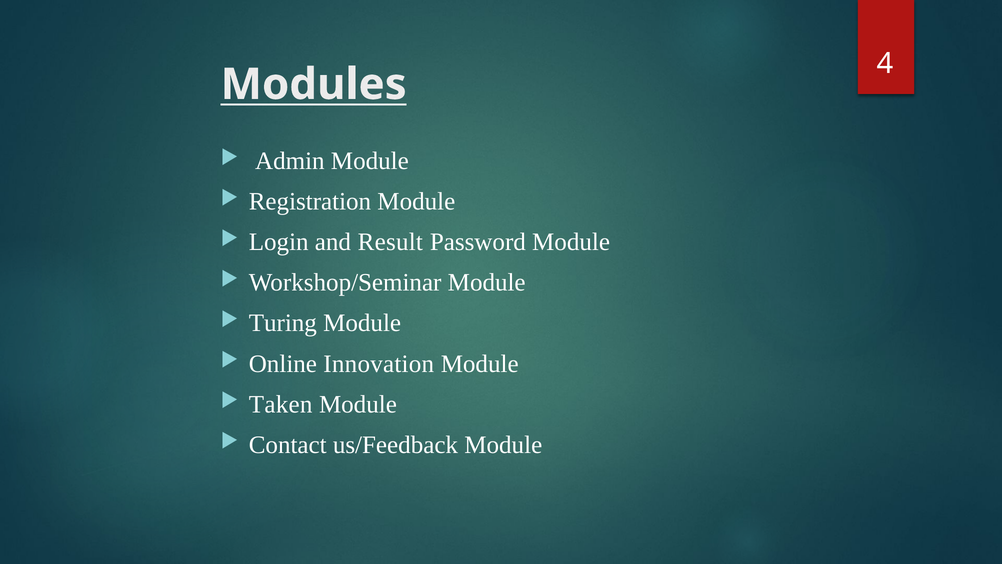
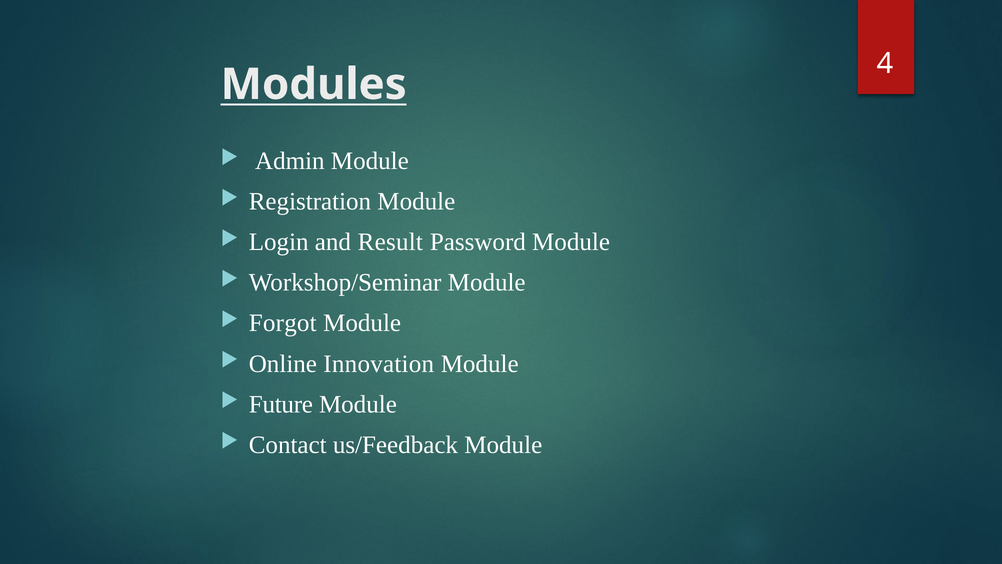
Turing: Turing -> Forgot (283, 323)
Taken: Taken -> Future (281, 404)
